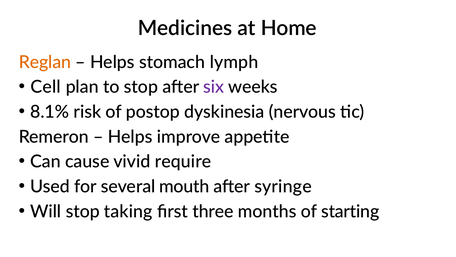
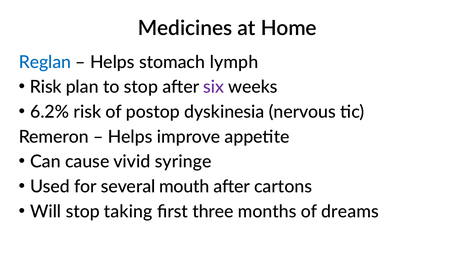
Reglan colour: orange -> blue (45, 62)
Cell: Cell -> Risk (46, 87)
8.1%: 8.1% -> 6.2% (50, 112)
require: require -> syringe (183, 161)
syringe: syringe -> cartons (283, 186)
starting: starting -> dreams (350, 211)
